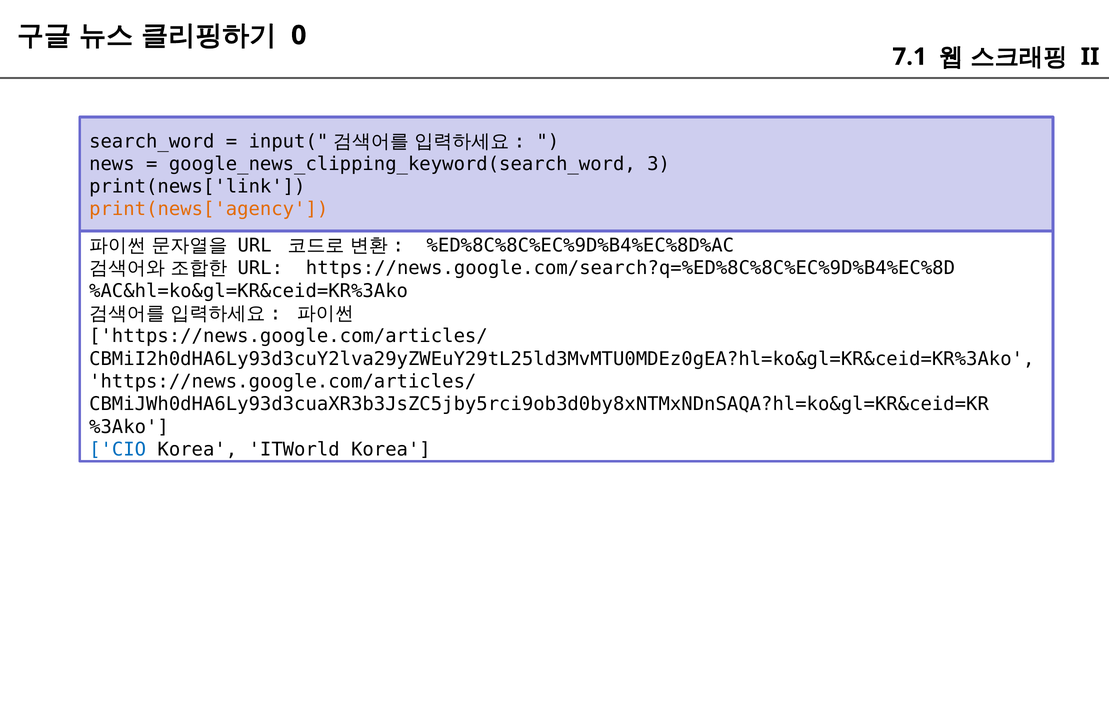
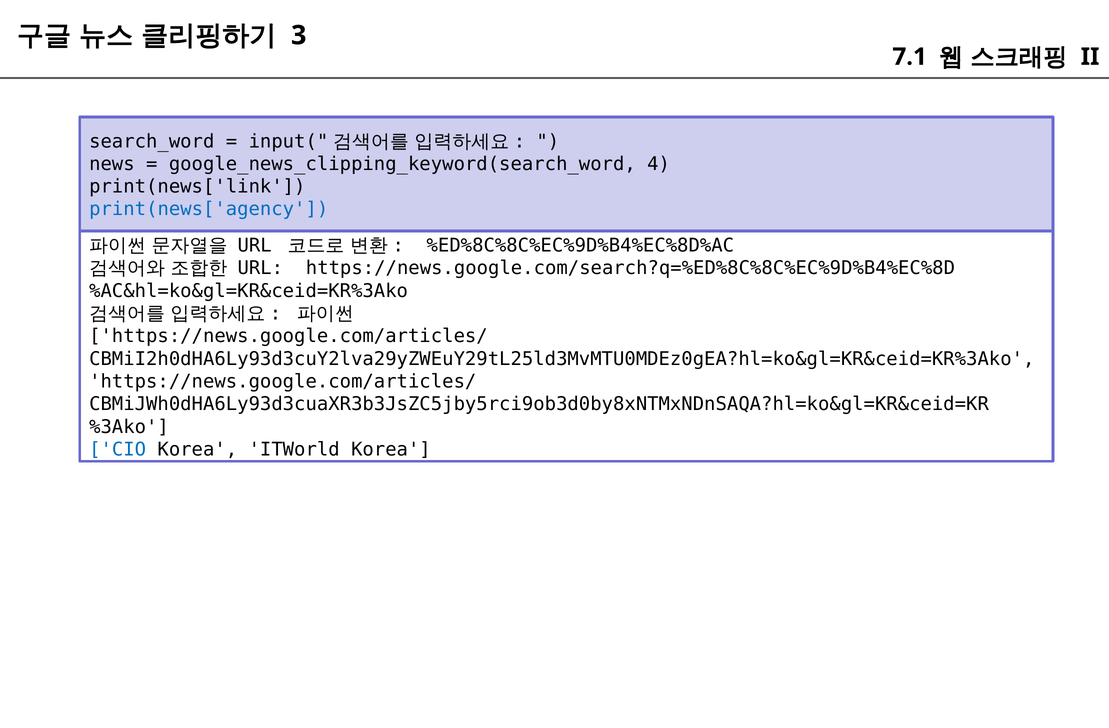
0: 0 -> 3 (299, 35)
3: 3 -> 4 (659, 164)
print(news['agency colour: orange -> blue (209, 209)
